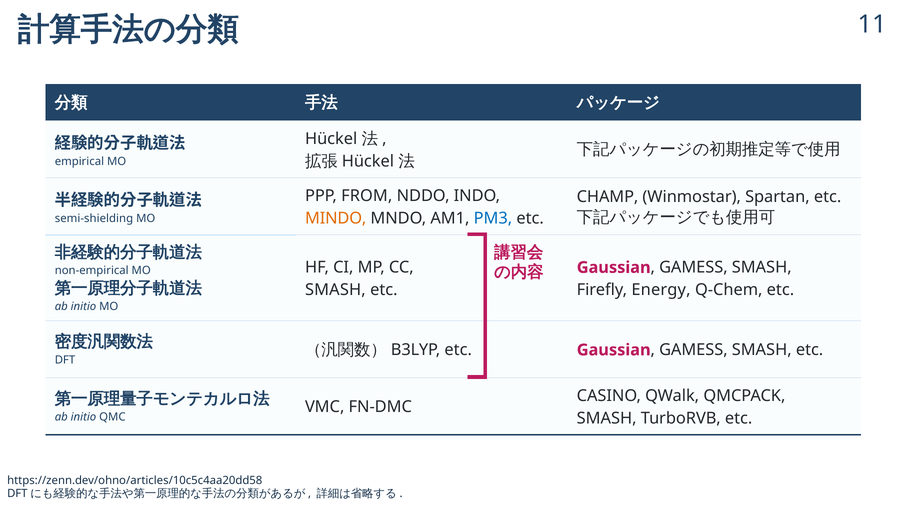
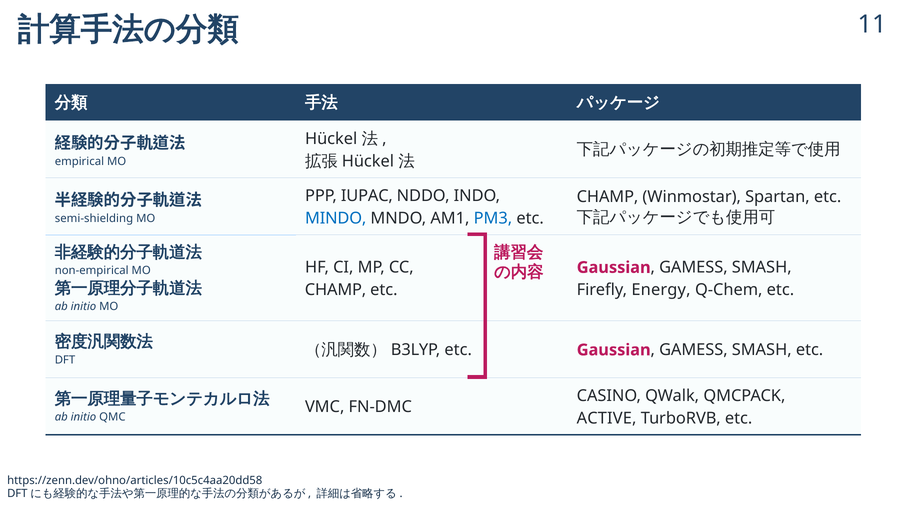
FROM: FROM -> IUPAC (367, 196)
MINDO colour: orange -> blue (336, 219)
SMASH: SMASH -> CHAMP (336, 290)
SMASH: SMASH -> ACTIVE (607, 419)
